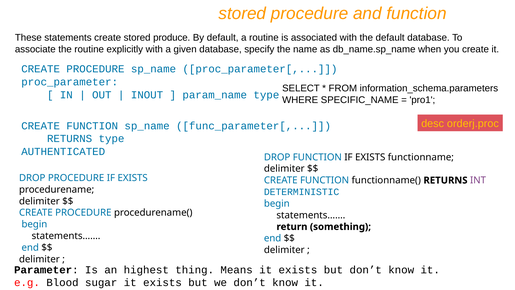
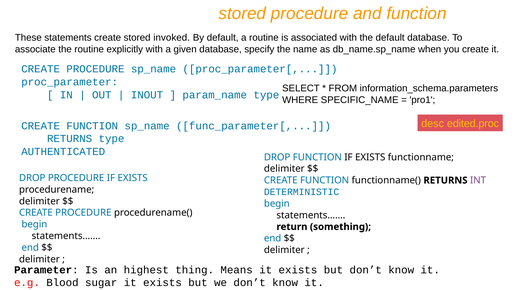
produce: produce -> invoked (172, 38)
orderj.proc: orderj.proc -> edited.proc (473, 124)
